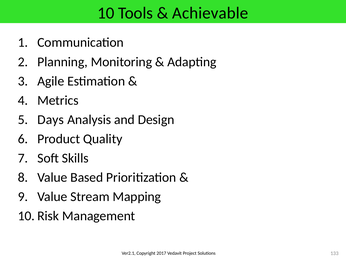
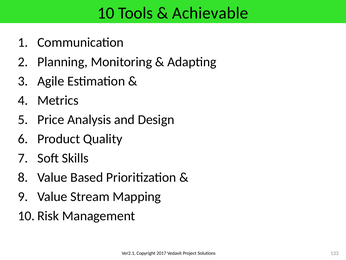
Days: Days -> Price (51, 119)
